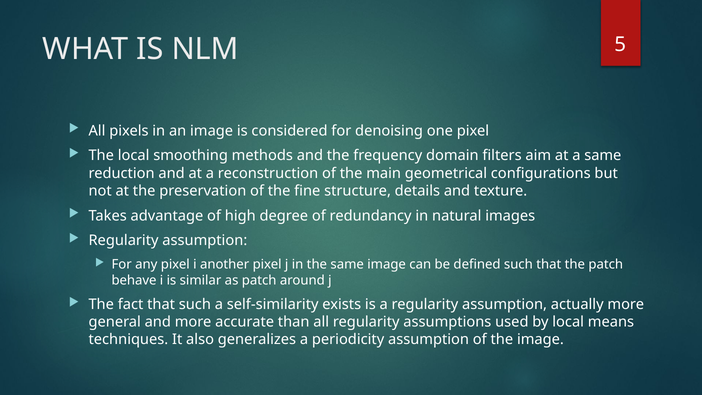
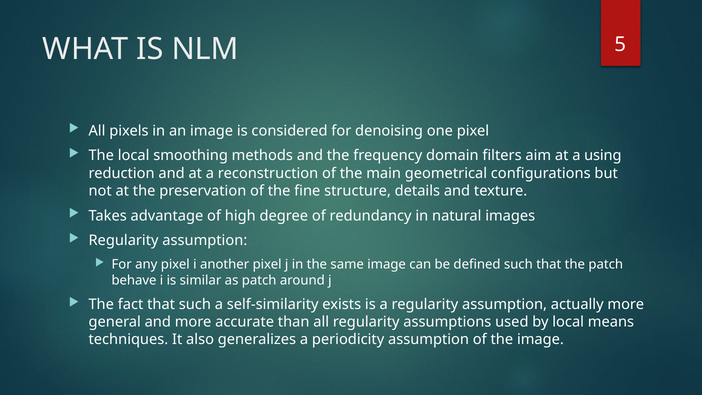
a same: same -> using (603, 156)
